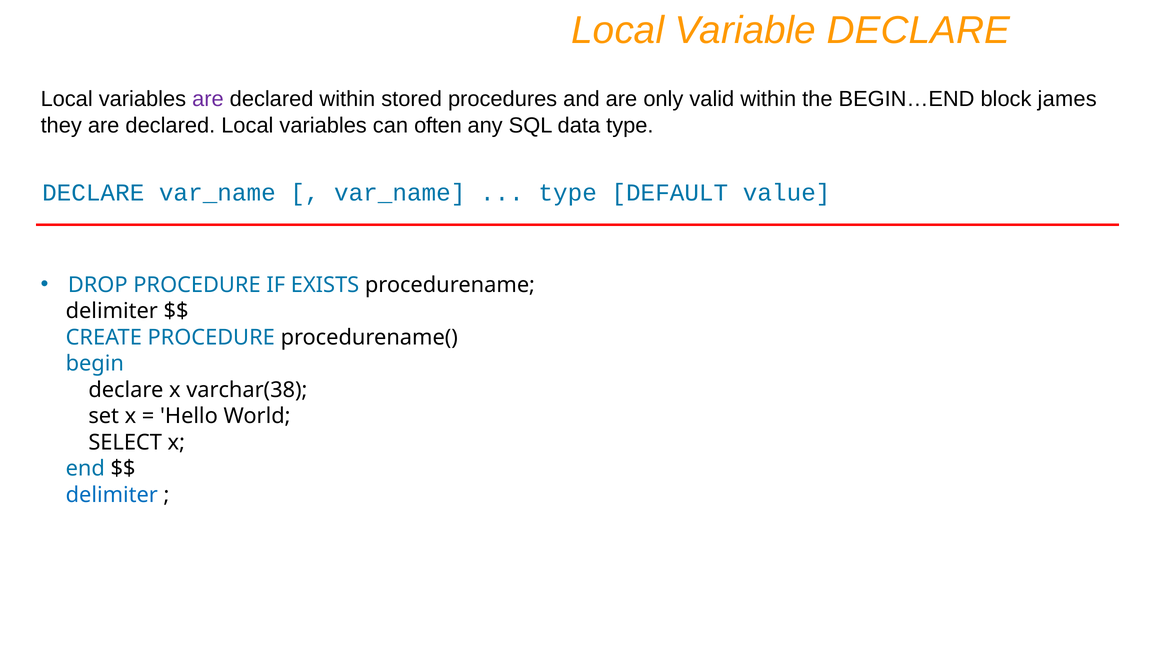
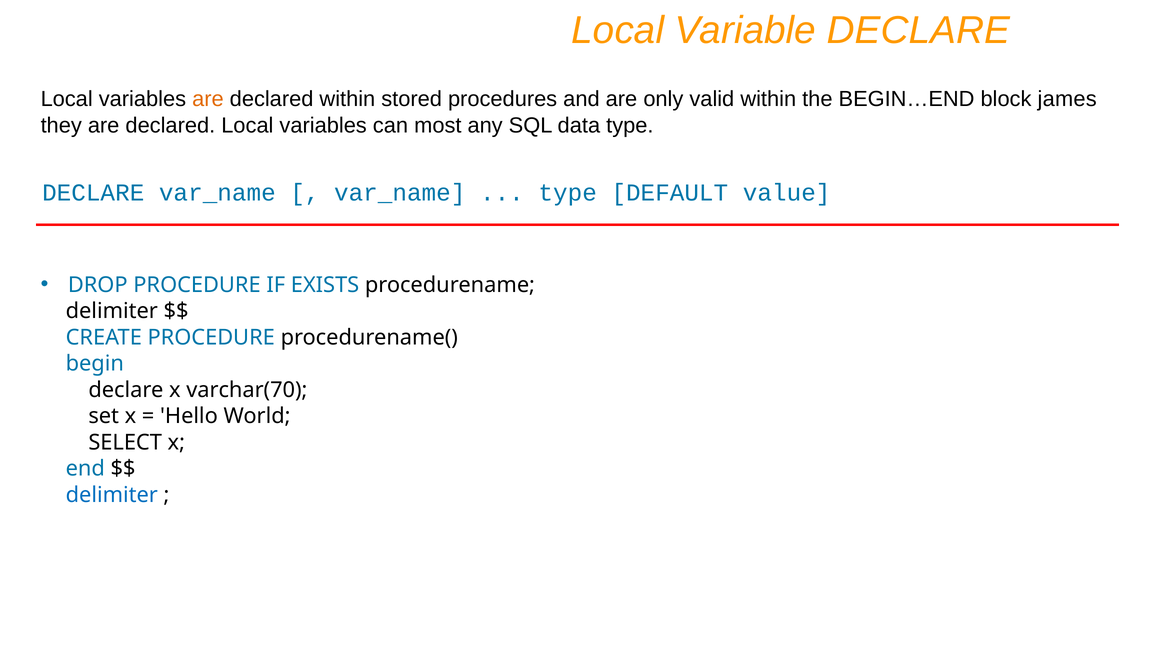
are colour: purple -> orange (208, 99)
often: often -> most (438, 125)
varchar(38: varchar(38 -> varchar(70 (247, 389)
